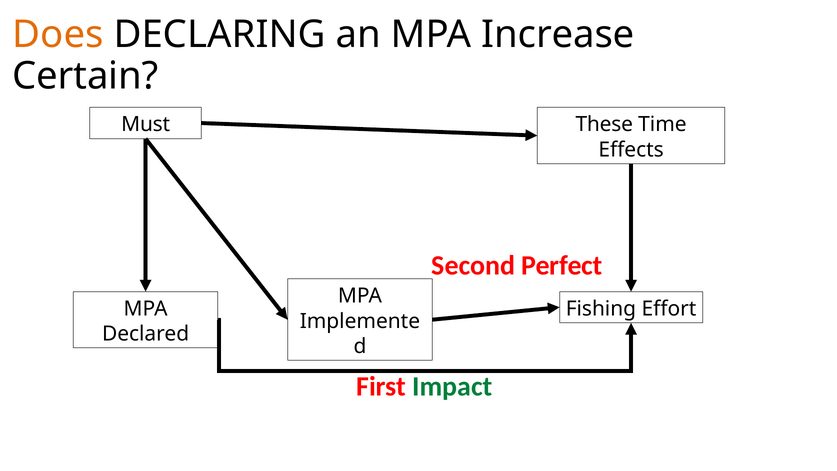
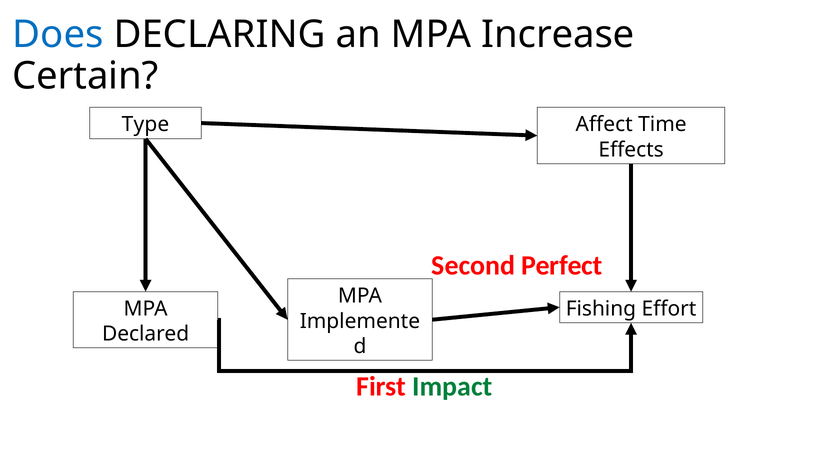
Does colour: orange -> blue (58, 35)
Must: Must -> Type (145, 124)
These: These -> Affect (604, 124)
